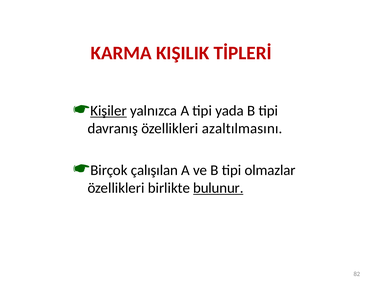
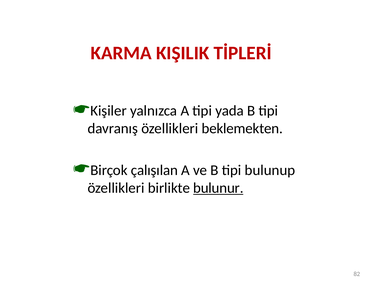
Kişiler underline: present -> none (109, 111)
azaltılmasını: azaltılmasını -> beklemekten (242, 129)
olmazlar: olmazlar -> bulunup (270, 170)
